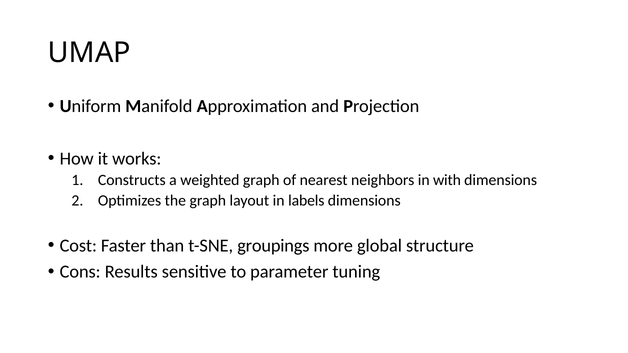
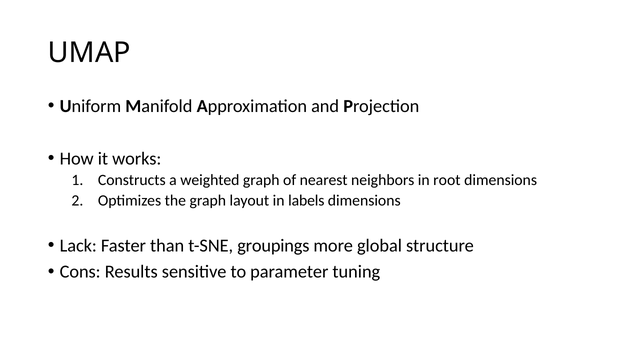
with: with -> root (447, 180)
Cost: Cost -> Lack (78, 246)
